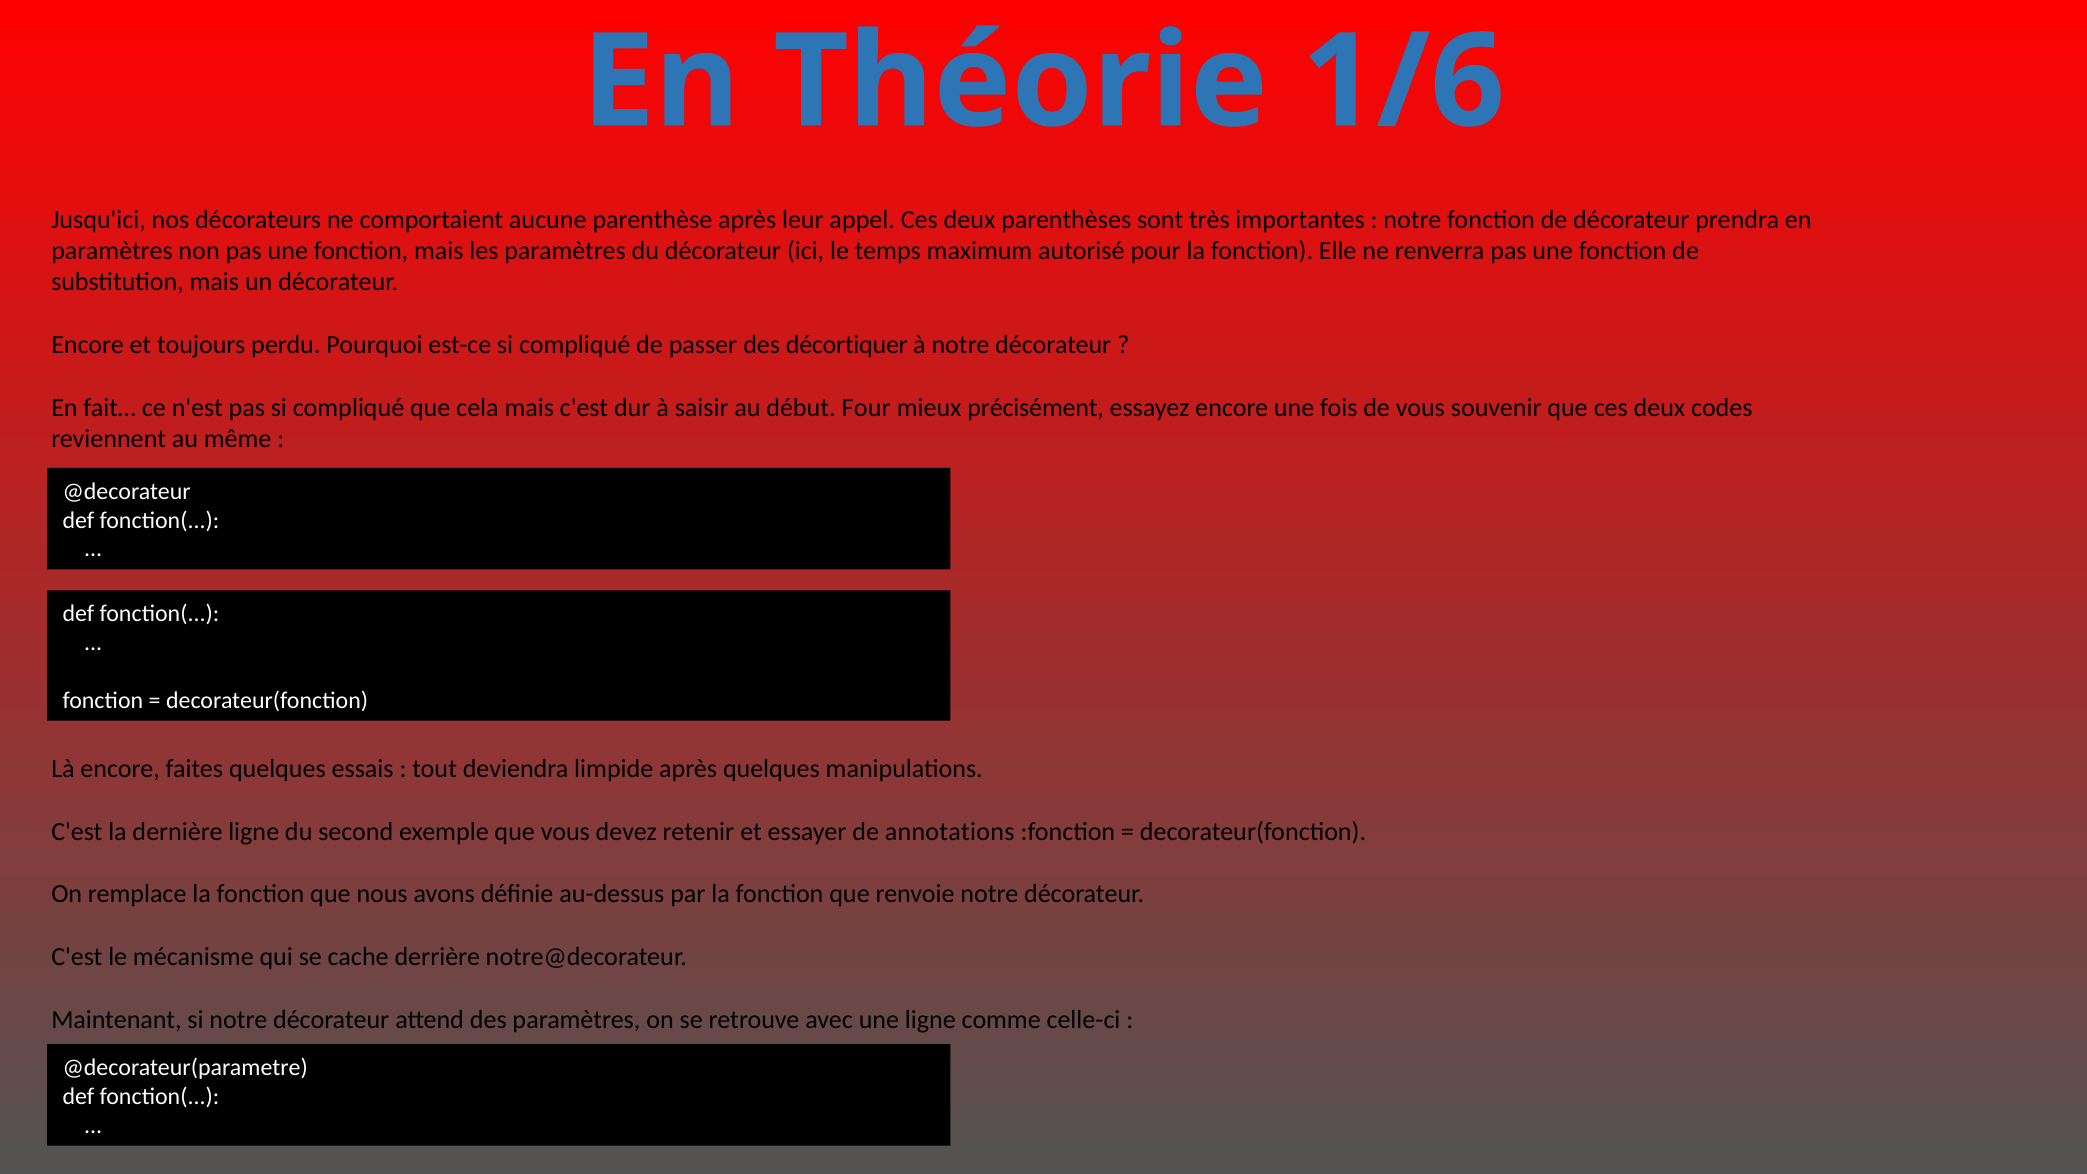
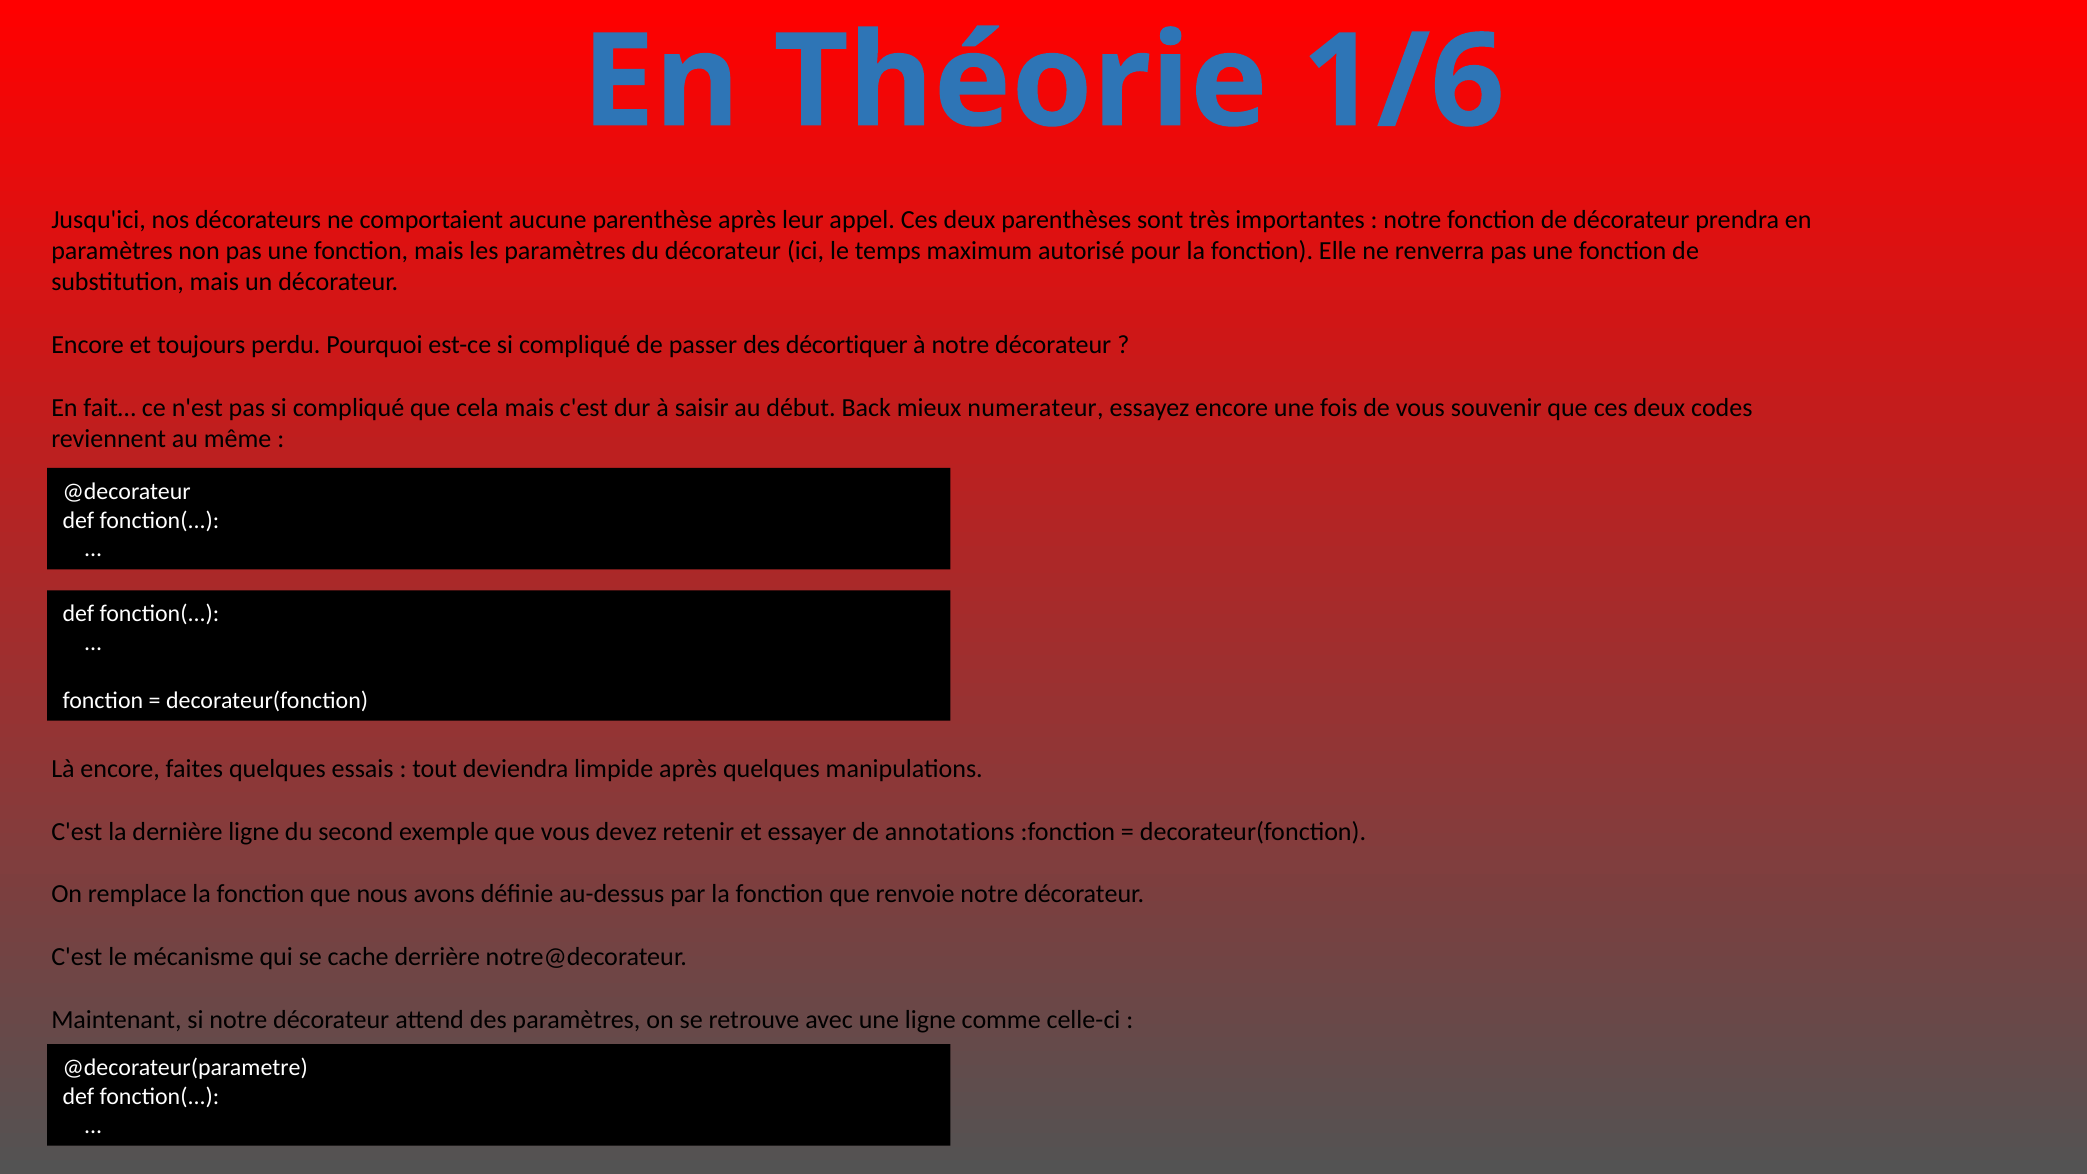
Four: Four -> Back (866, 407)
précisément: précisément -> numerateur (1035, 407)
